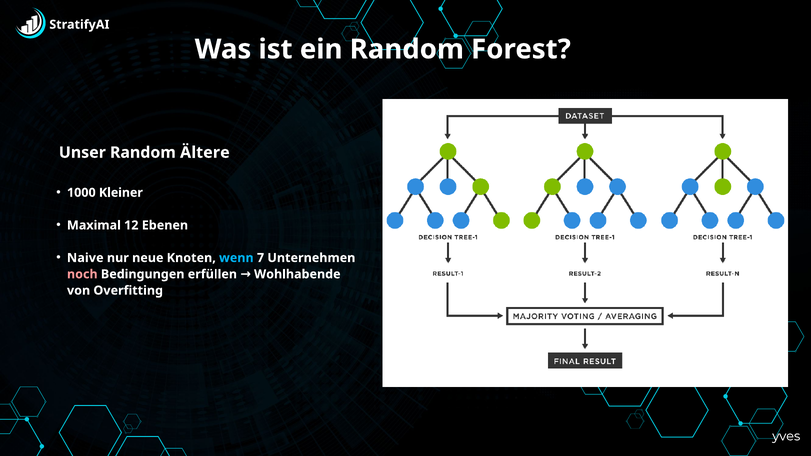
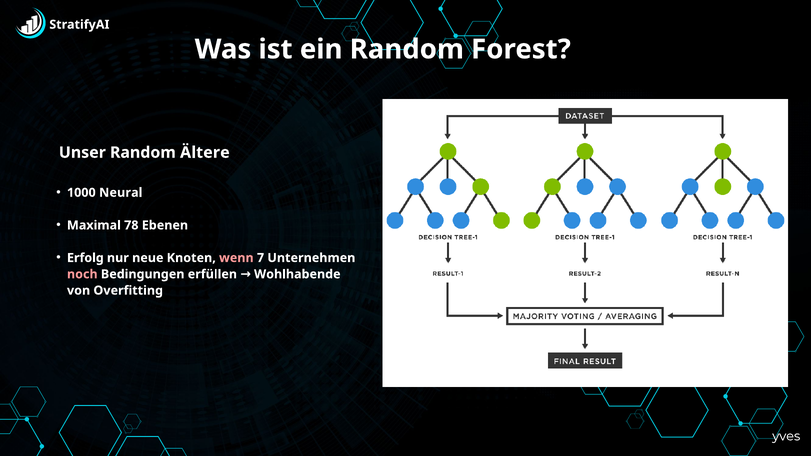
Kleiner: Kleiner -> Neural (121, 193)
12: 12 -> 78 (131, 225)
Naive: Naive -> Erfolg (85, 258)
wenn colour: light blue -> pink (236, 258)
